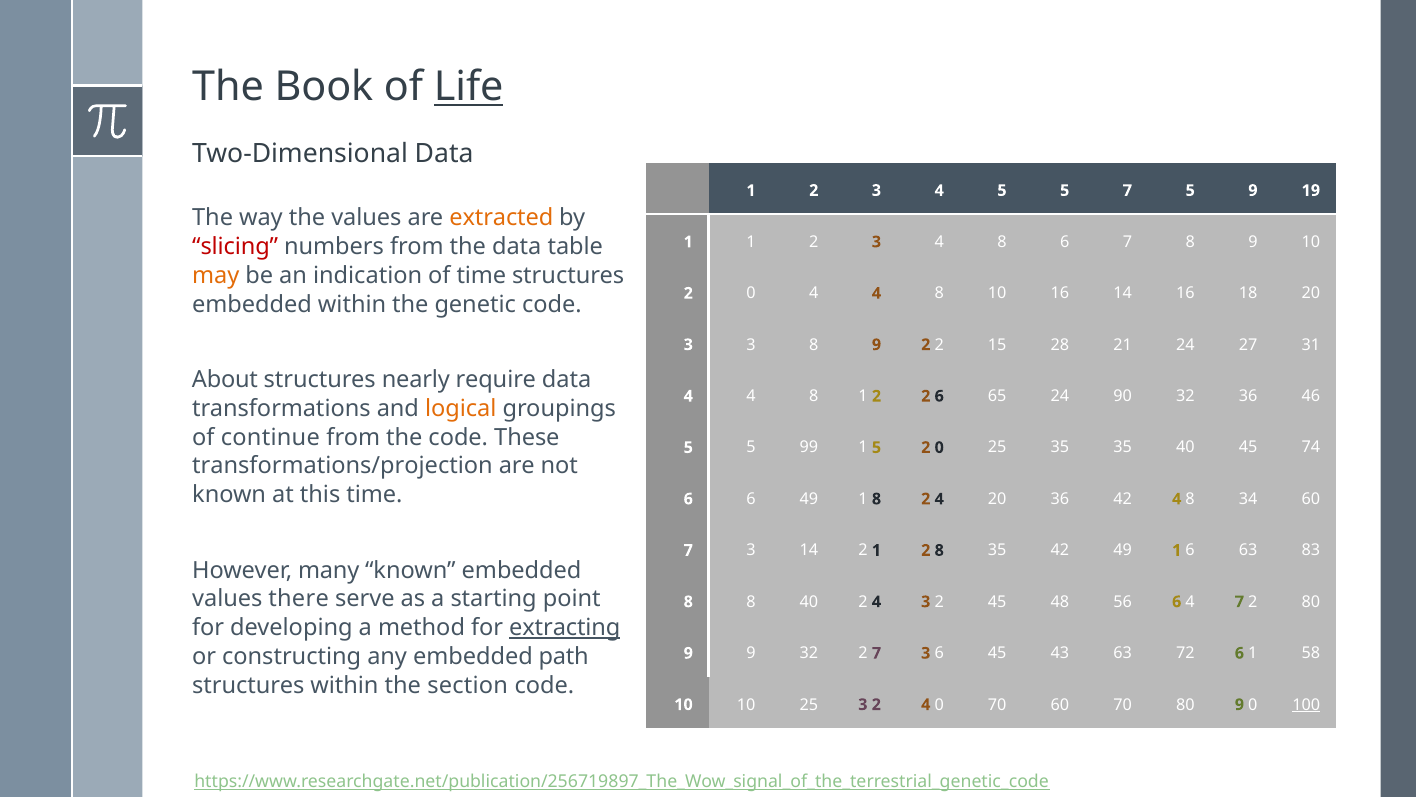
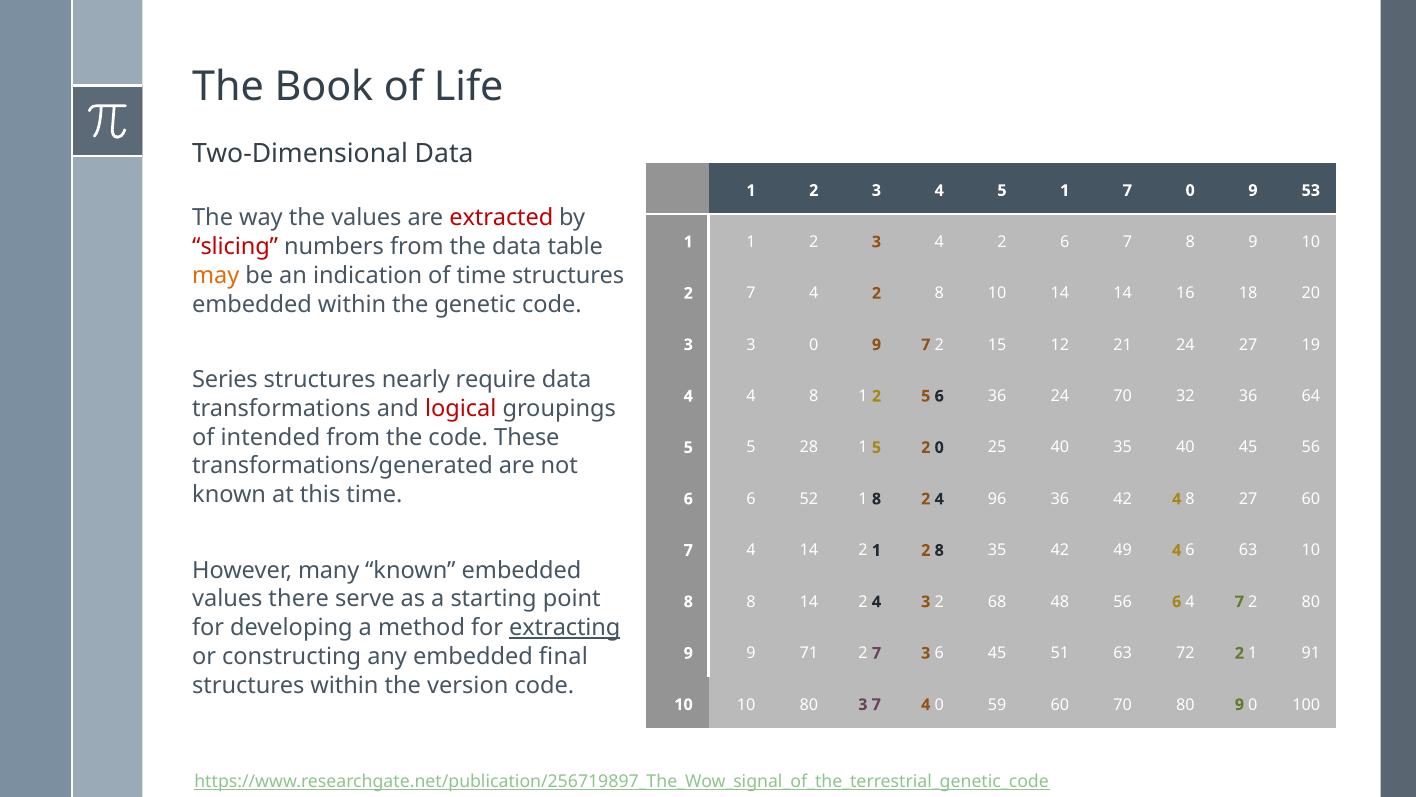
Life underline: present -> none (469, 87)
4 5 5: 5 -> 1 (1065, 190)
7 5: 5 -> 0 (1190, 190)
19: 19 -> 53 (1311, 190)
extracted colour: orange -> red (501, 218)
3 4 8: 8 -> 2 (1002, 242)
0: 0 -> 7 (751, 293)
4: 4 -> 2 (876, 293)
10 16: 16 -> 14 (1060, 293)
3 8: 8 -> 0 (814, 345)
9 2: 2 -> 7 (926, 345)
28: 28 -> 12 (1060, 345)
31: 31 -> 19 (1311, 345)
About: About -> Series (225, 380)
1 2 2: 2 -> 5 (926, 396)
6 65: 65 -> 36 (997, 396)
24 90: 90 -> 70 (1123, 396)
46: 46 -> 64 (1311, 396)
logical colour: orange -> red (461, 408)
continue: continue -> intended (270, 437)
99: 99 -> 28 (809, 447)
25 35: 35 -> 40 (1060, 447)
45 74: 74 -> 56 (1311, 447)
transformations/projection: transformations/projection -> transformations/generated (343, 466)
6 49: 49 -> 52 (809, 499)
4 20: 20 -> 96 (997, 499)
8 34: 34 -> 27 (1248, 499)
3: 3 -> 4 (751, 550)
42 49 1: 1 -> 4 (1177, 550)
63 83: 83 -> 10 (1311, 550)
8 40: 40 -> 14 (809, 602)
2 45: 45 -> 68 (997, 602)
path: path -> final (563, 657)
9 32: 32 -> 71 (809, 653)
43: 43 -> 51 (1060, 653)
72 6: 6 -> 2 (1239, 653)
58: 58 -> 91 (1311, 653)
section: section -> version (468, 685)
10 25: 25 -> 80 (809, 704)
2: 2 -> 7 (876, 704)
0 70: 70 -> 59 (997, 704)
100 underline: present -> none (1306, 704)
